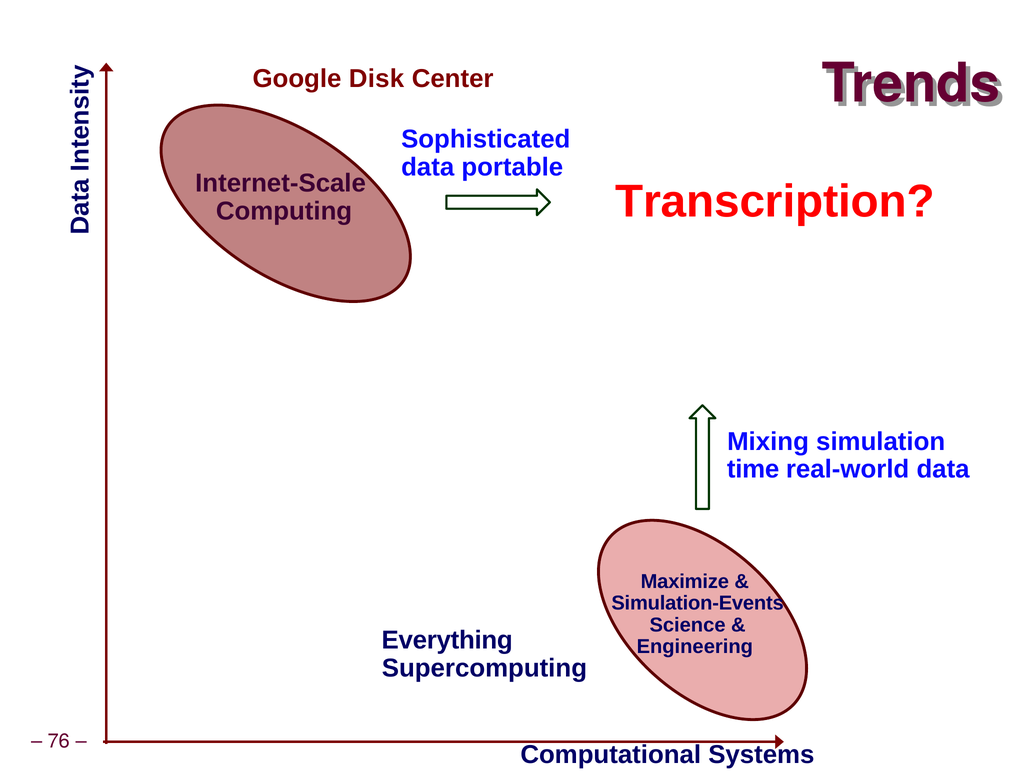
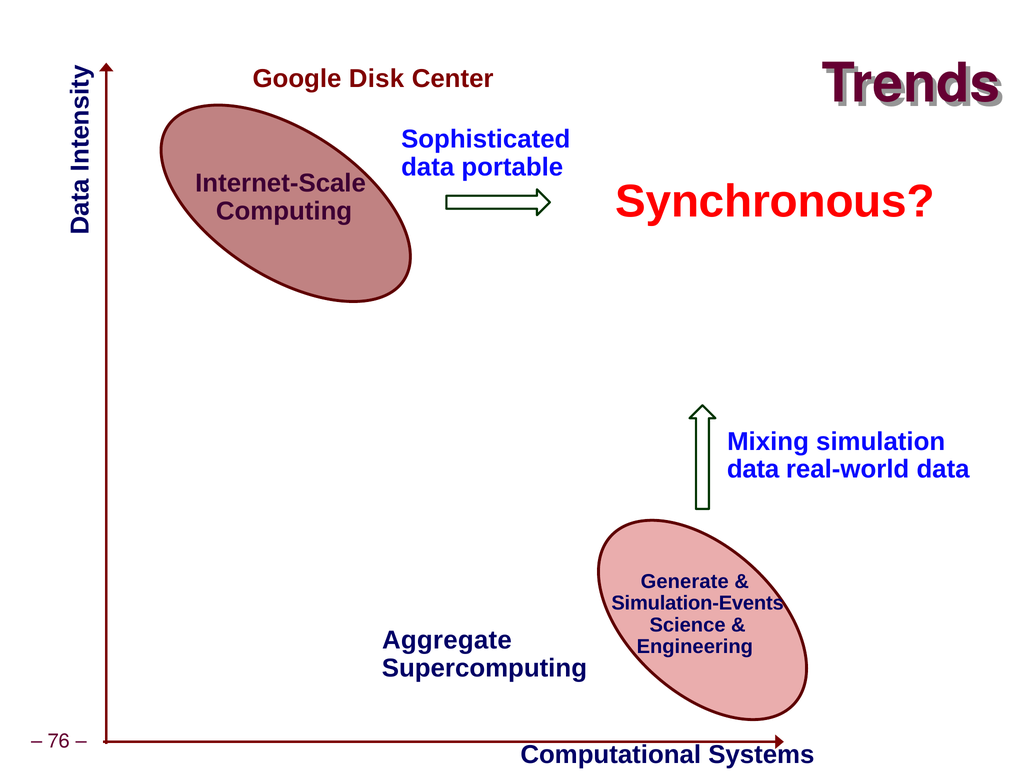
Transcription: Transcription -> Synchronous (775, 202)
time: time -> data (753, 469)
Maximize: Maximize -> Generate (685, 581)
Everything: Everything -> Aggregate (447, 640)
